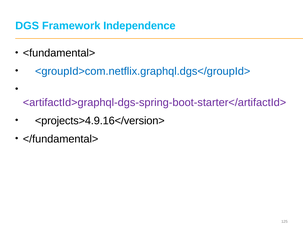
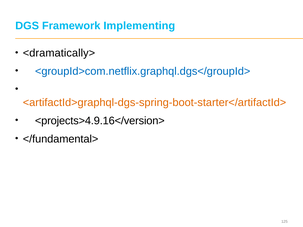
Independence: Independence -> Implementing (139, 26)
<fundamental>: <fundamental> -> <dramatically> (59, 53)
<artifactId>graphql-dgs-spring-boot-starter</artifactId> colour: purple -> orange (155, 103)
